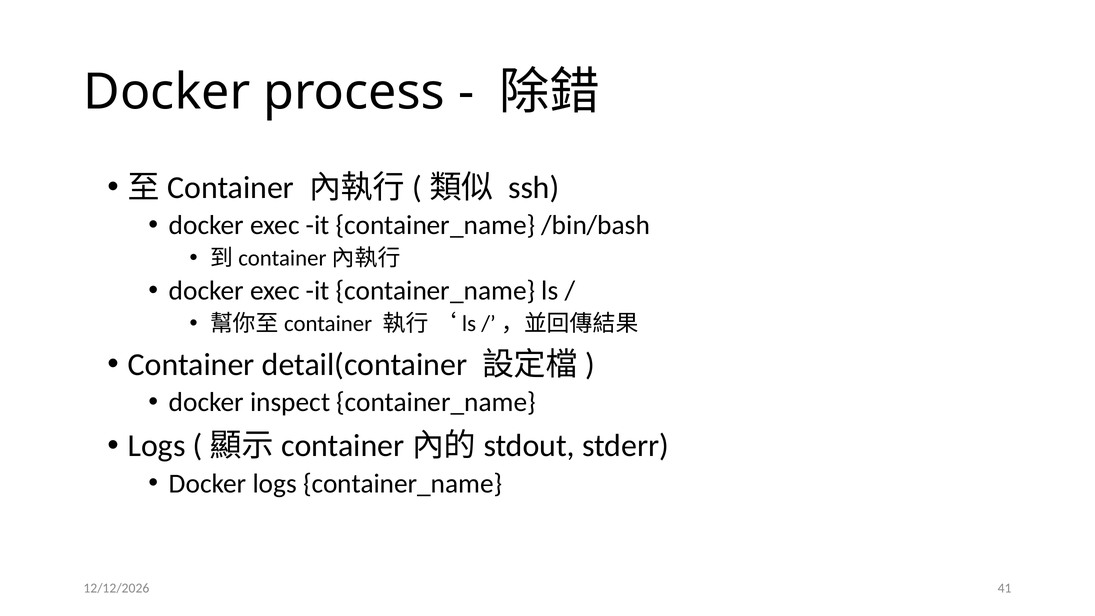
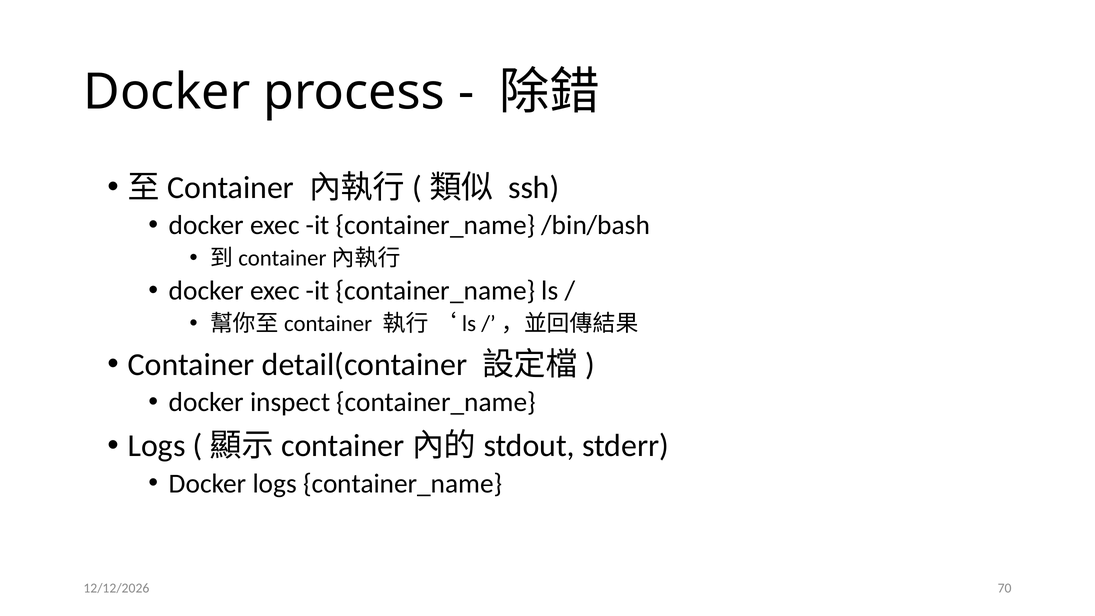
41: 41 -> 70 (1005, 588)
